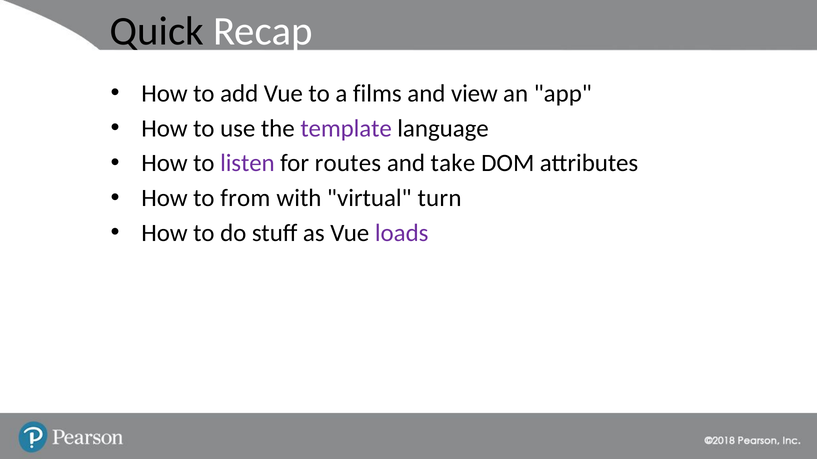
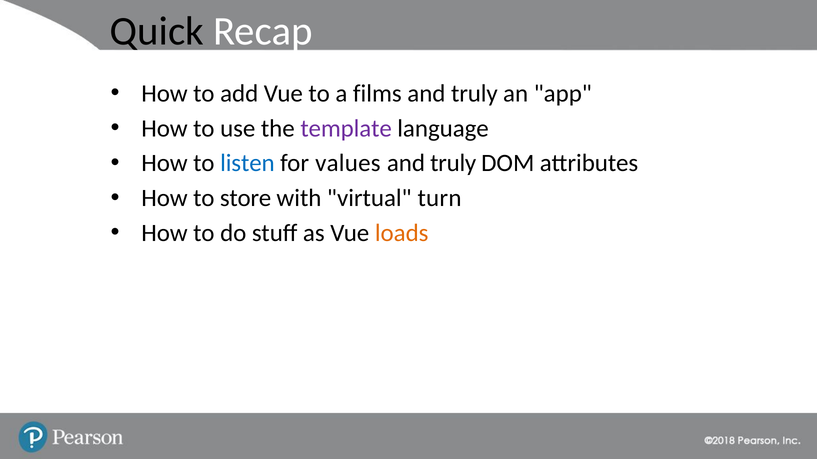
view: view -> truly (474, 94)
listen colour: purple -> blue (247, 163)
routes: routes -> values (348, 163)
take: take -> truly (453, 163)
from: from -> store (246, 198)
loads colour: purple -> orange (402, 233)
